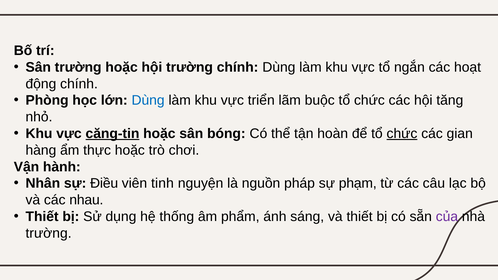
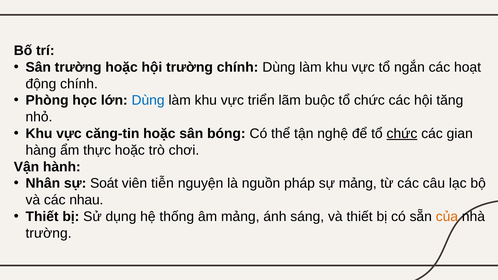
căng-tin underline: present -> none (112, 134)
hoàn: hoàn -> nghệ (333, 134)
Điều: Điều -> Soát (104, 184)
tinh: tinh -> tiễn (162, 184)
sự phạm: phạm -> mảng (358, 184)
âm phẩm: phẩm -> mảng (240, 217)
của colour: purple -> orange (447, 217)
